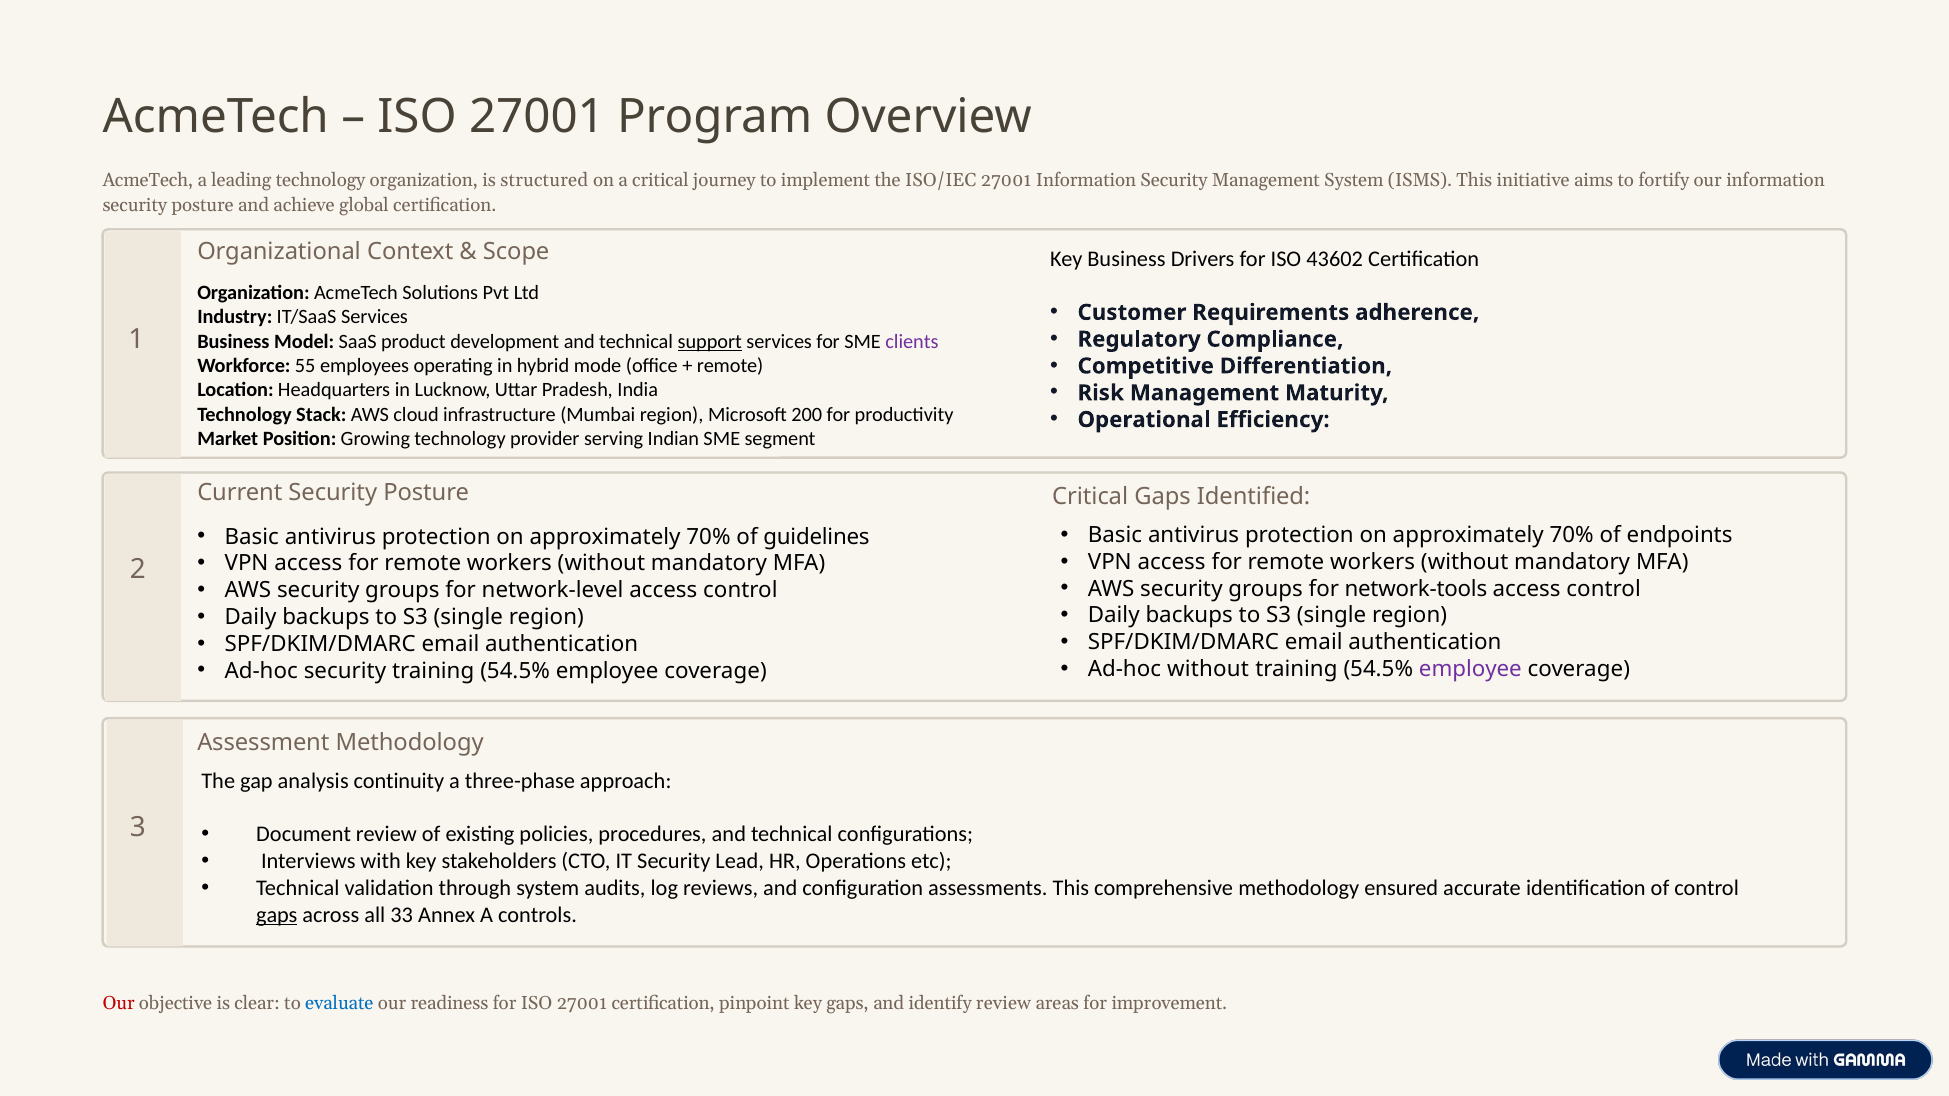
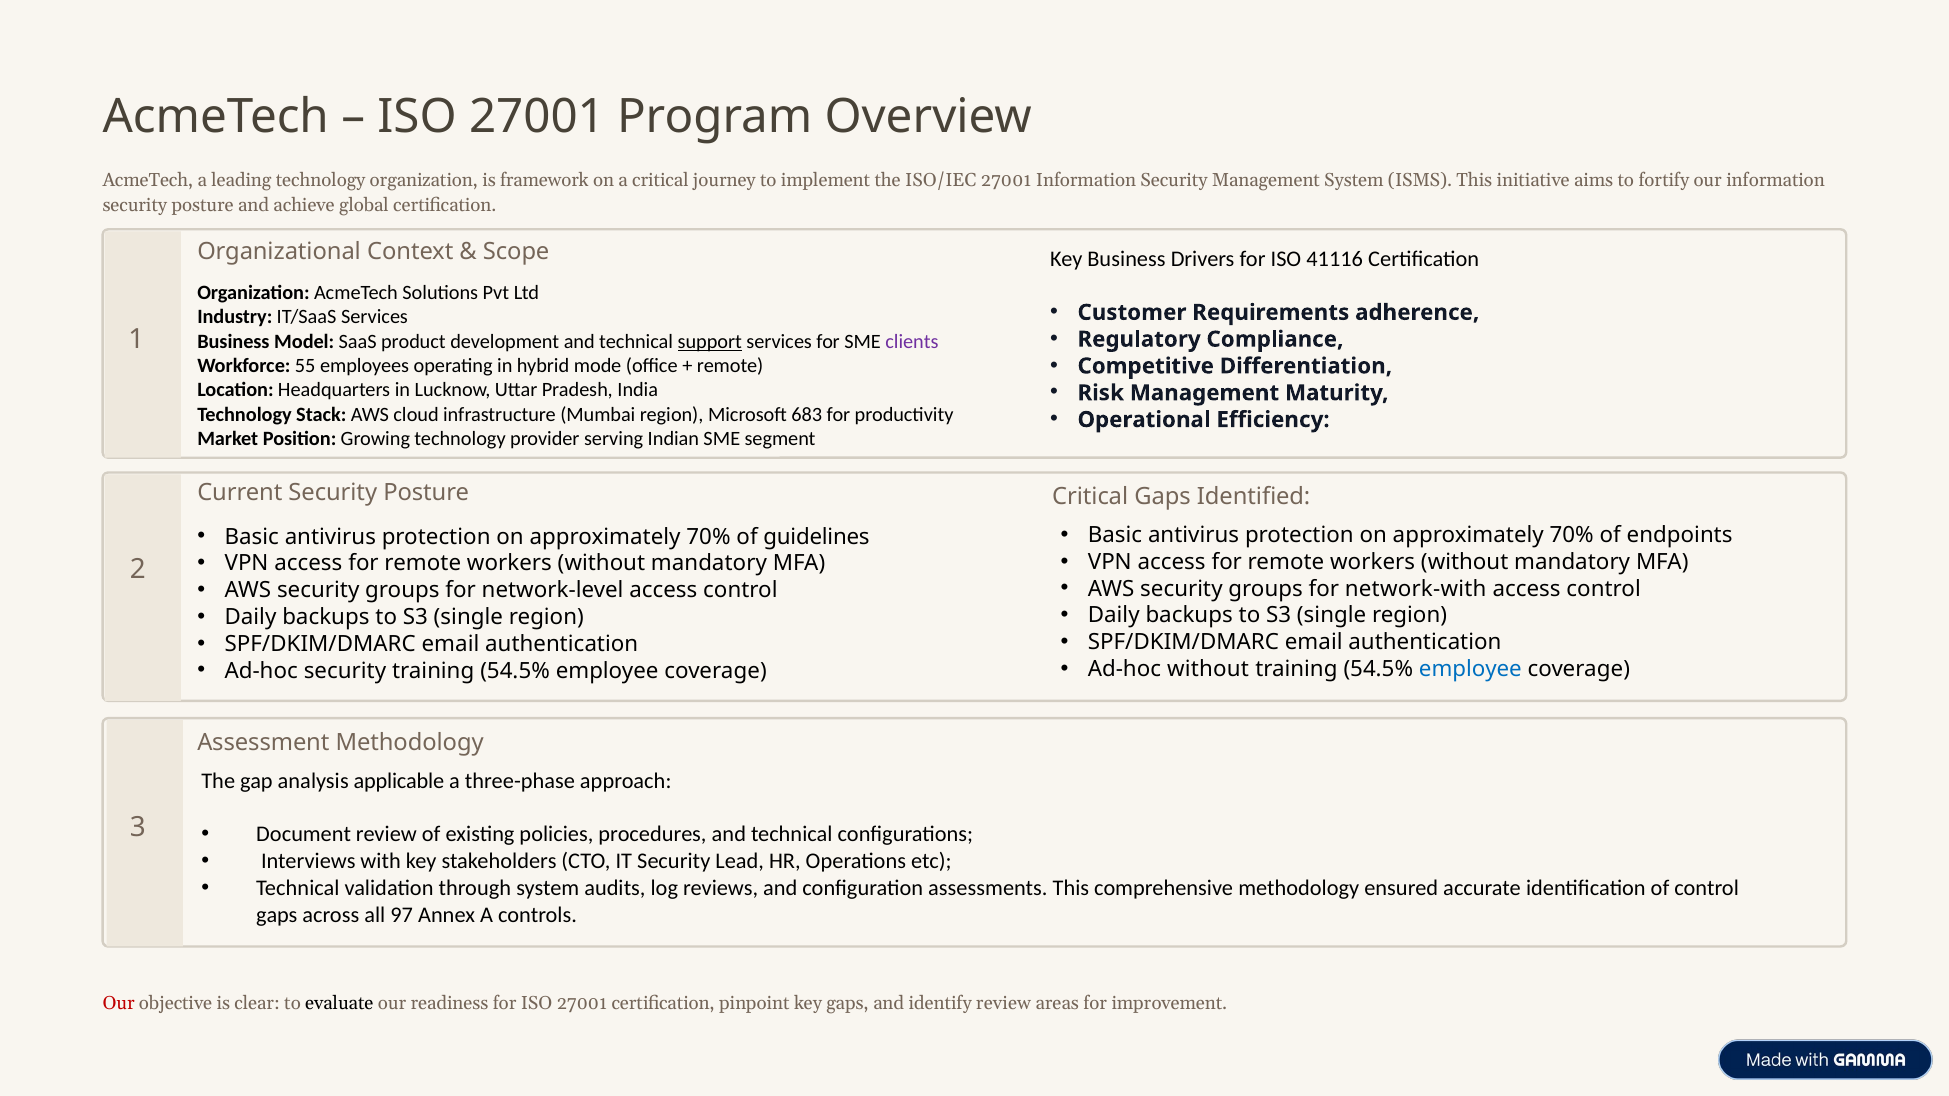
structured: structured -> framework (544, 181)
43602: 43602 -> 41116 (1335, 259)
200: 200 -> 683 (807, 415)
network-tools: network-tools -> network-with (1416, 589)
employee colour: purple -> blue (1470, 669)
continuity: continuity -> applicable (399, 781)
gaps underline: present -> none (277, 915)
33: 33 -> 97 (402, 915)
evaluate colour: blue -> black (339, 1003)
